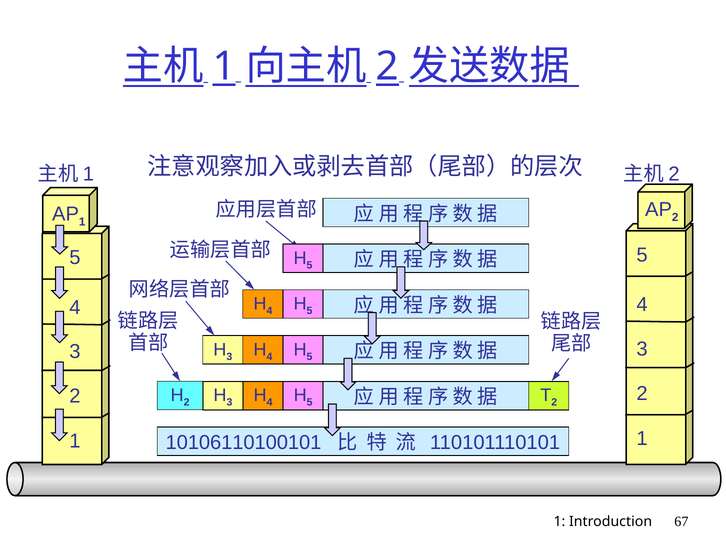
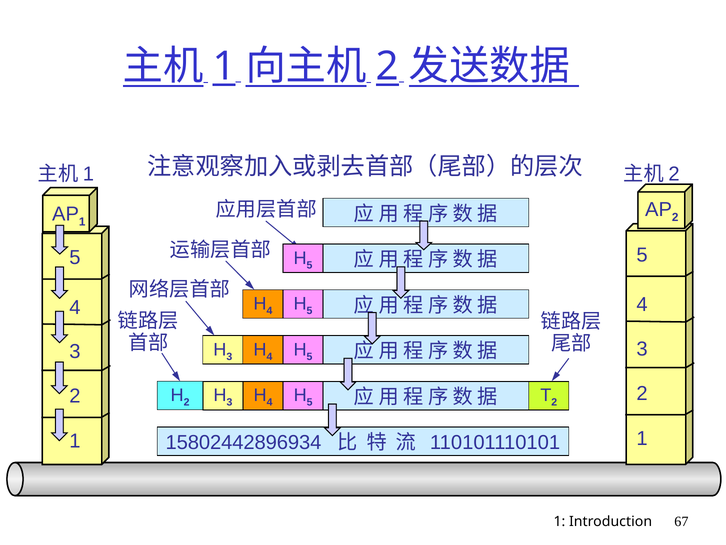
10106110100101: 10106110100101 -> 15802442896934 (243, 442)
